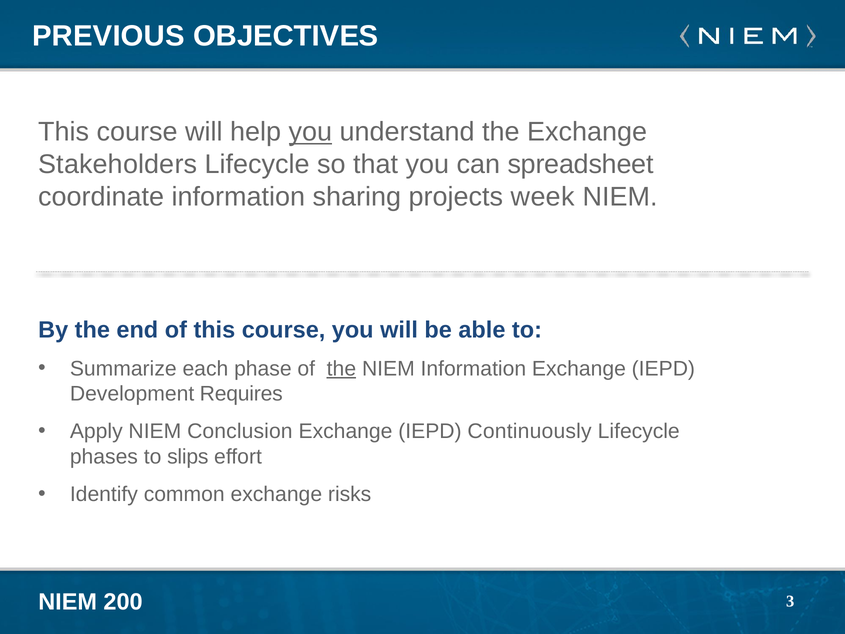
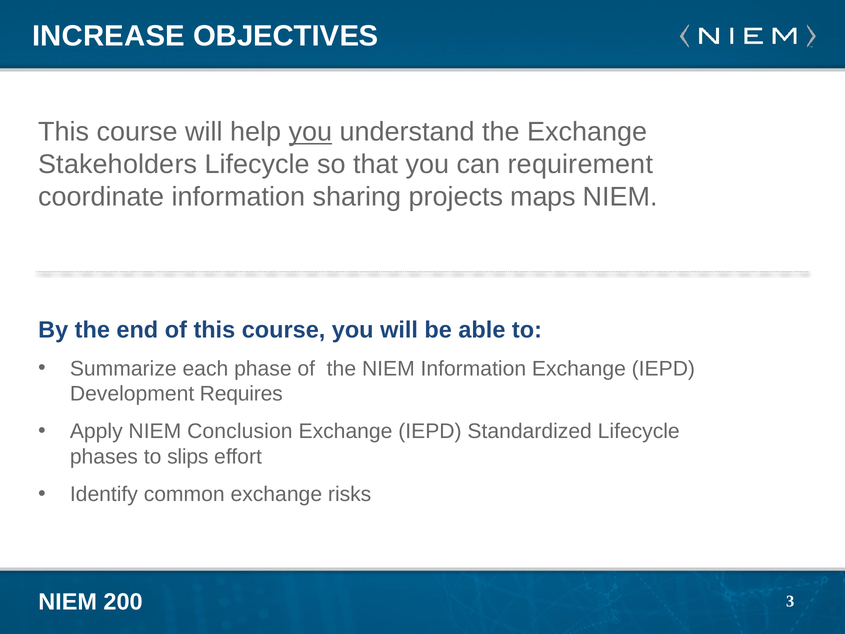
PREVIOUS: PREVIOUS -> INCREASE (108, 36)
spreadsheet: spreadsheet -> requirement (580, 164)
week: week -> maps (543, 197)
the underline: present -> none (341, 368)
Continuously: Continuously -> Standardized (530, 431)
